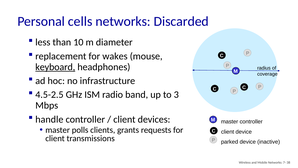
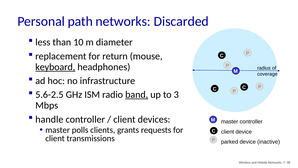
cells: cells -> path (80, 21)
wakes: wakes -> return (115, 56)
4.5-2.5: 4.5-2.5 -> 5.6-2.5 (49, 94)
band underline: none -> present (137, 94)
